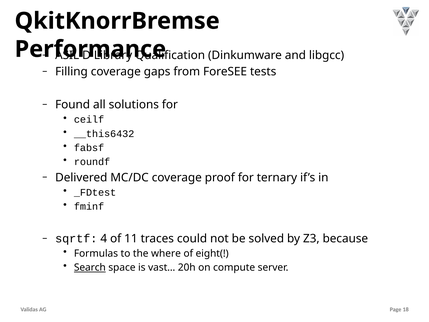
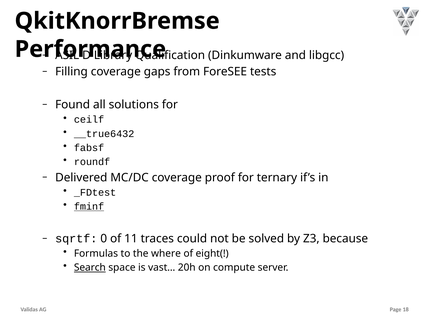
__this6432: __this6432 -> __true6432 (104, 134)
fminf underline: none -> present (89, 206)
4: 4 -> 0 (104, 238)
